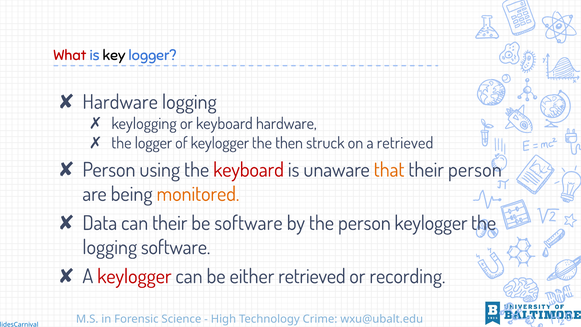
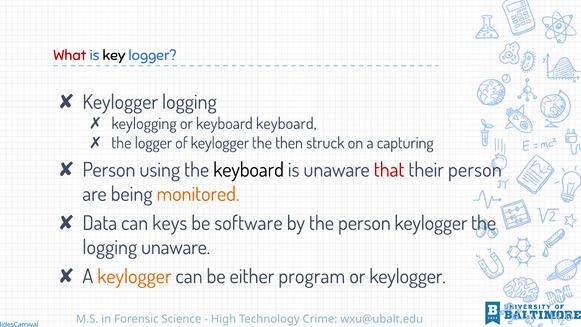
Hardware: Hardware -> Keylogger (120, 102)
keyboard hardware: hardware -> keyboard (286, 124)
a retrieved: retrieved -> capturing (405, 143)
keyboard colour: red -> black (249, 170)
that colour: orange -> red (389, 170)
can their: their -> keys (170, 223)
logging software: software -> unaware (176, 247)
keylogger colour: red -> orange (134, 276)
either retrieved: retrieved -> program (312, 276)
or recording: recording -> keylogger (407, 276)
